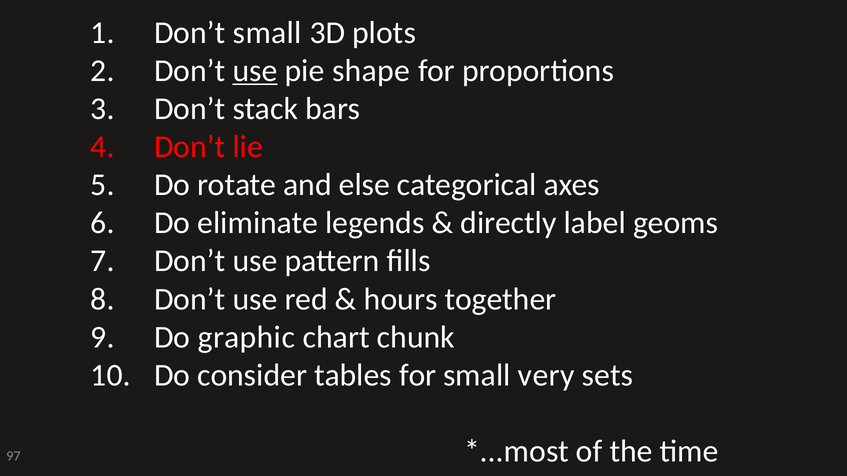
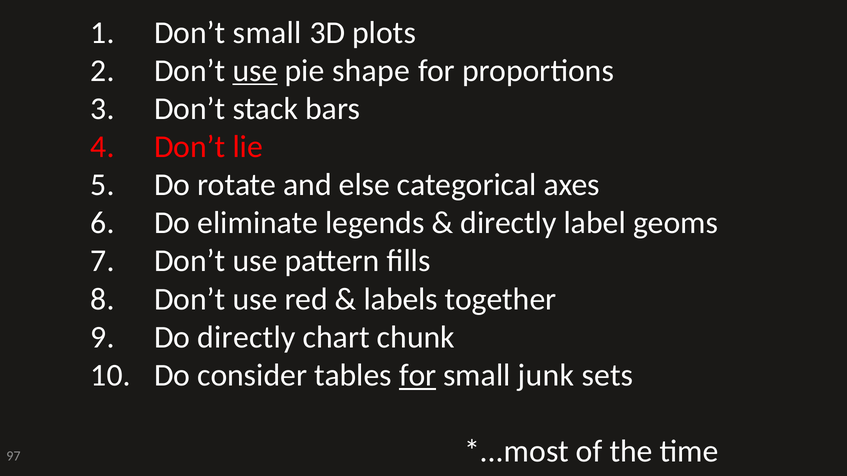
hours: hours -> labels (401, 299)
Do graphic: graphic -> directly (246, 337)
for underline: none -> present (418, 376)
very: very -> junk (546, 376)
